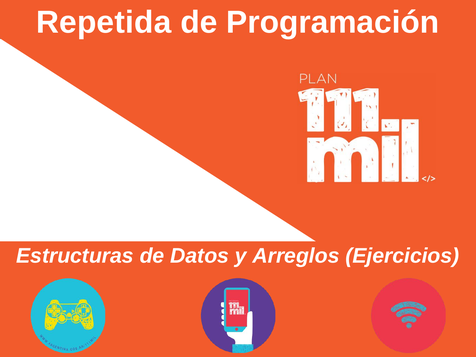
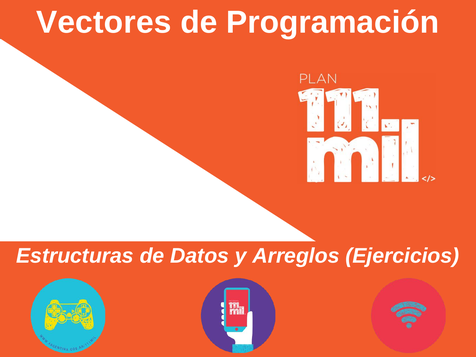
Repetida: Repetida -> Vectores (104, 22)
